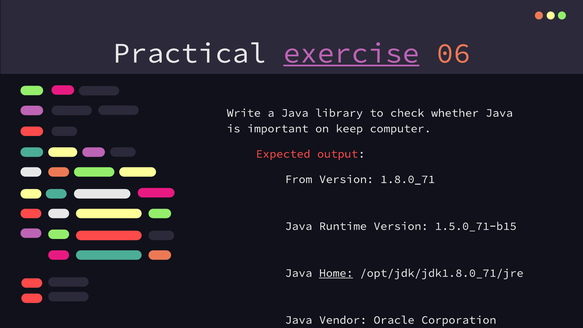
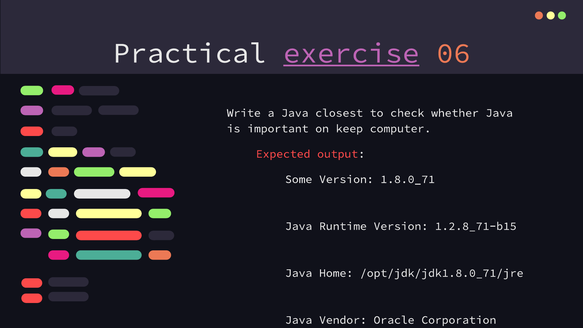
library: library -> closest (339, 113)
From: From -> Some (299, 179)
1.5.0_71-b15: 1.5.0_71-b15 -> 1.2.8_71-b15 (476, 226)
Home underline: present -> none (336, 273)
